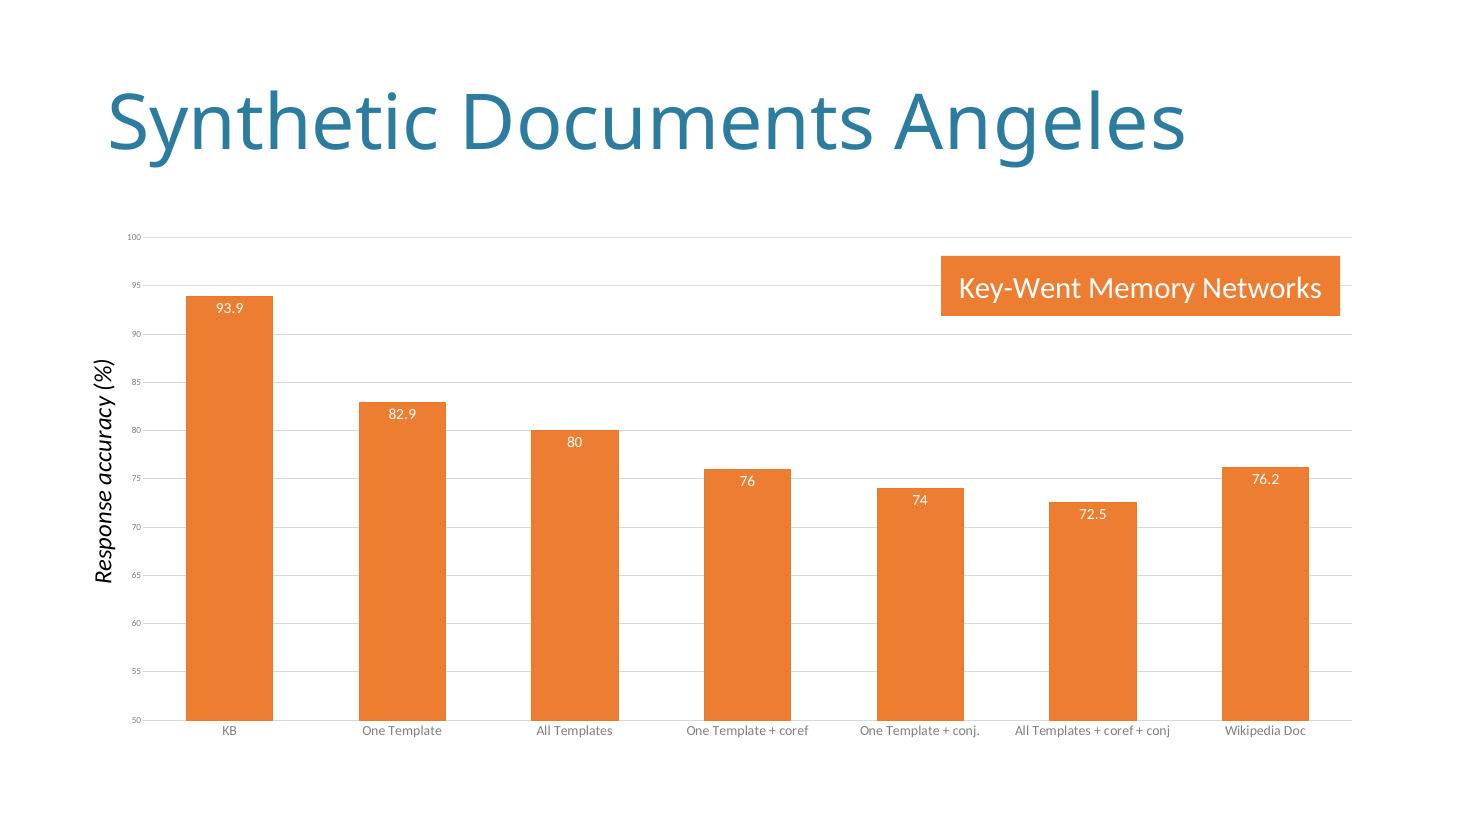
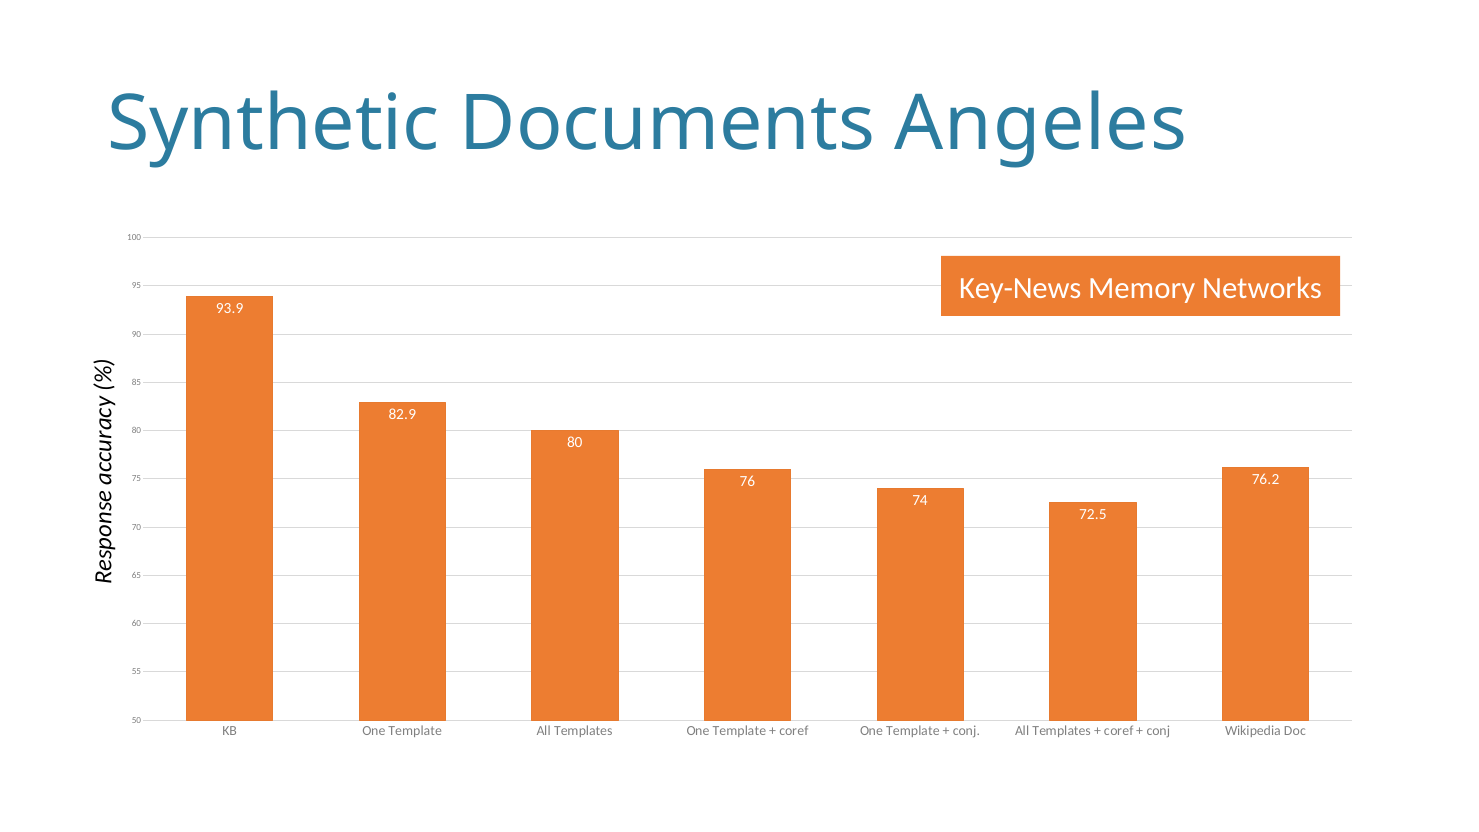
Key-Went: Key-Went -> Key-News (1020, 288)
